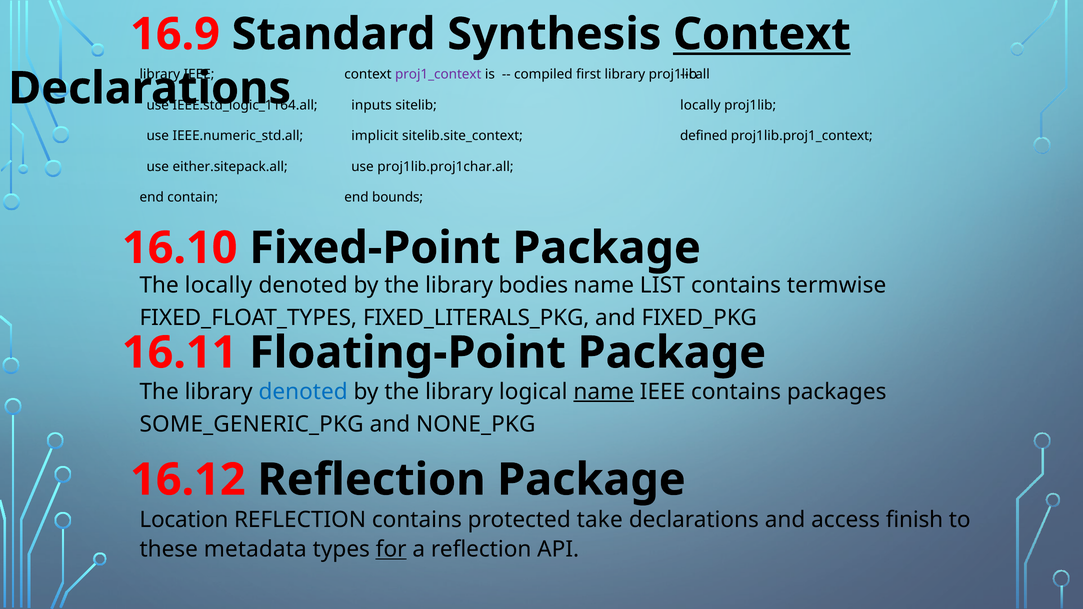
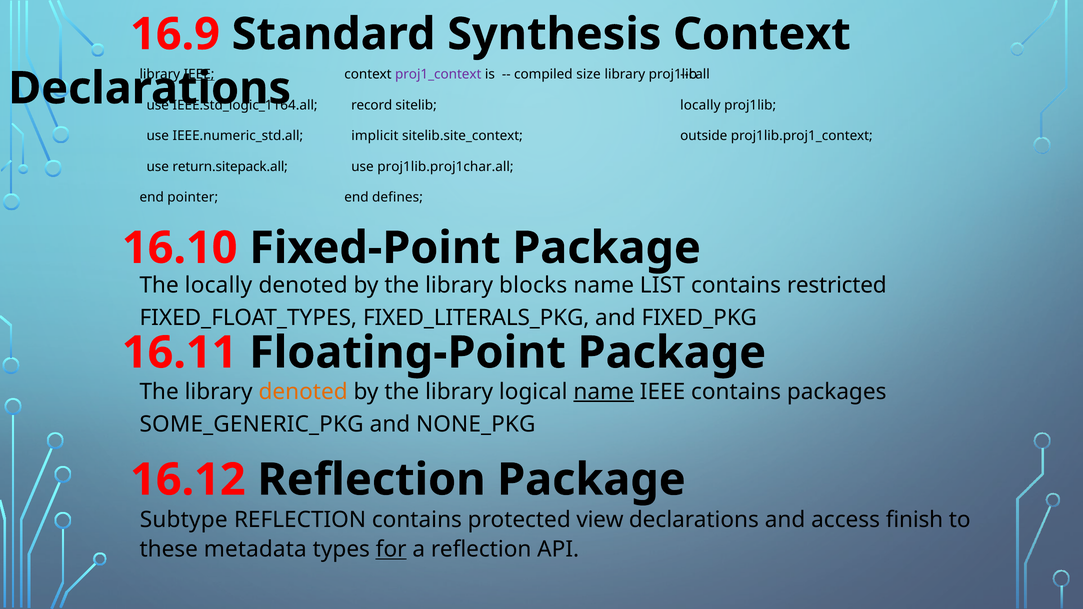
Context underline: present -> none (762, 34)
first: first -> size (589, 74)
IEEE underline: none -> present (199, 75)
inputs: inputs -> record (372, 105)
defined: defined -> outside (704, 136)
either.sitepack.all: either.sitepack.all -> return.sitepack.all (230, 167)
contain: contain -> pointer (193, 198)
bounds: bounds -> defines (397, 198)
bodies: bodies -> blocks (533, 285)
termwise: termwise -> restricted (837, 285)
denoted colour: blue -> orange (303, 392)
Location: Location -> Subtype (184, 520)
take: take -> view (600, 520)
